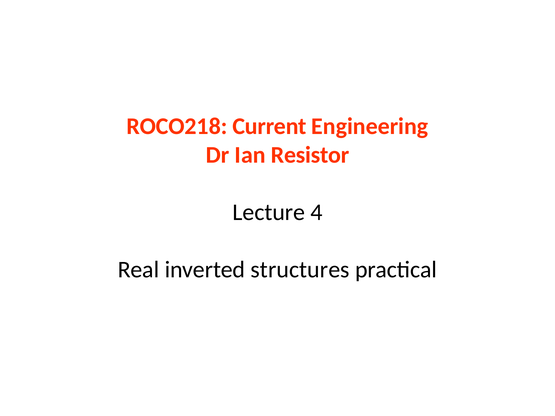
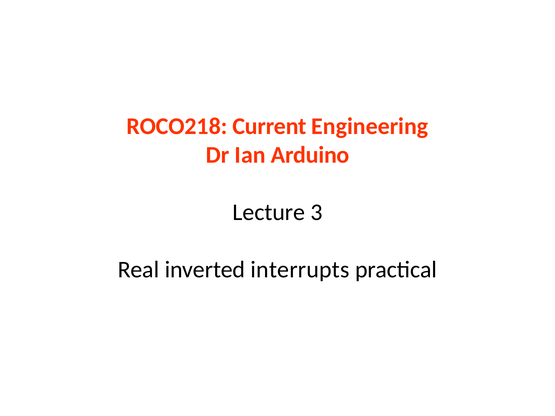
Resistor: Resistor -> Arduino (310, 155)
4: 4 -> 3 (316, 213)
structures: structures -> interrupts (300, 270)
